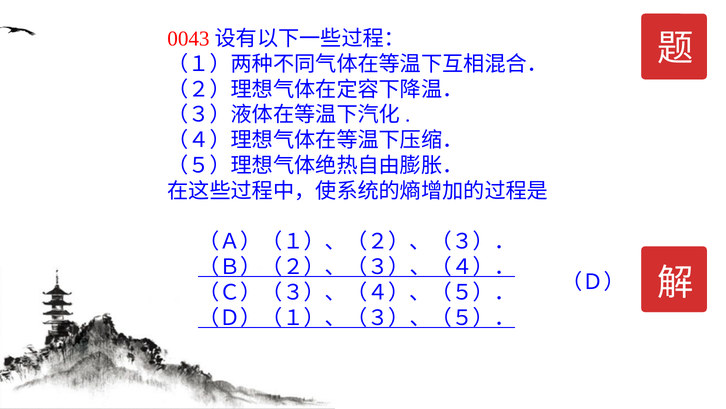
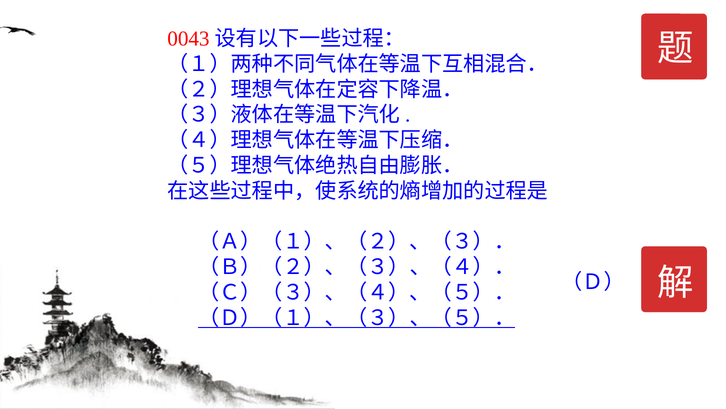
（Ｂ）（２）、（３）、（４）． underline: present -> none (357, 267)
